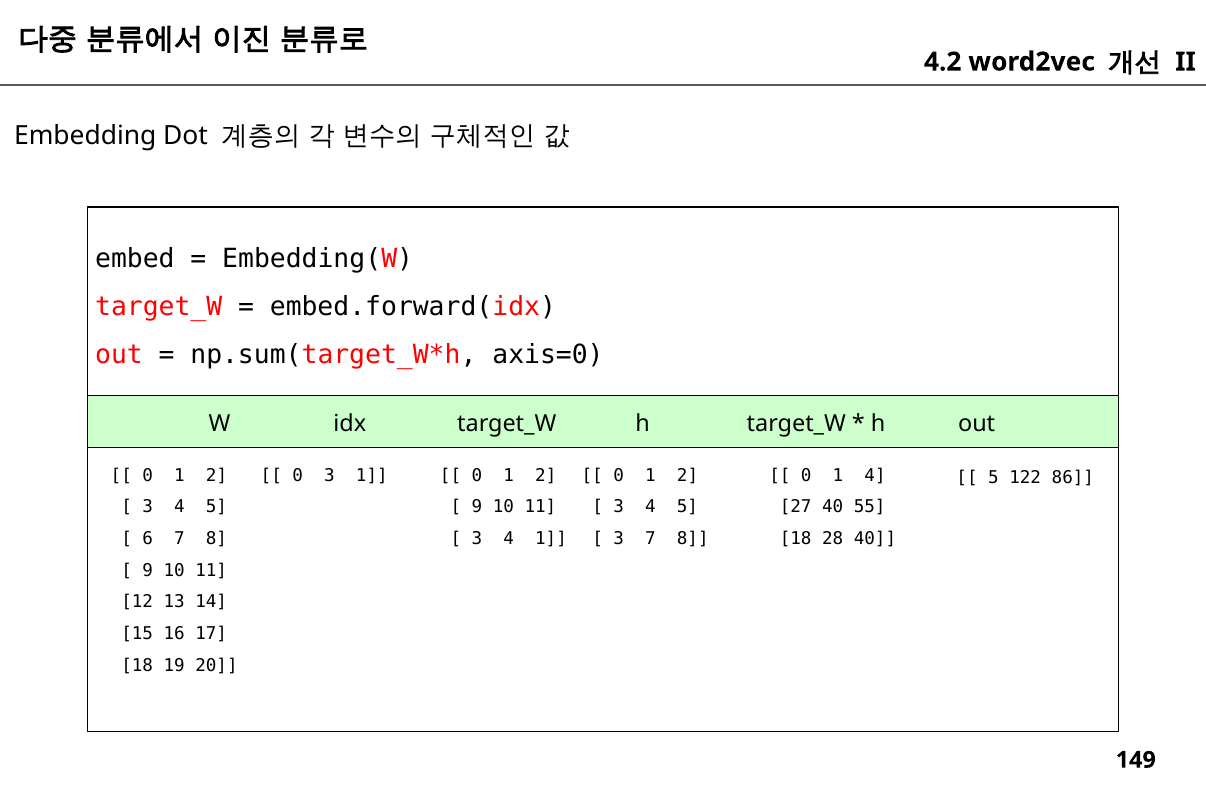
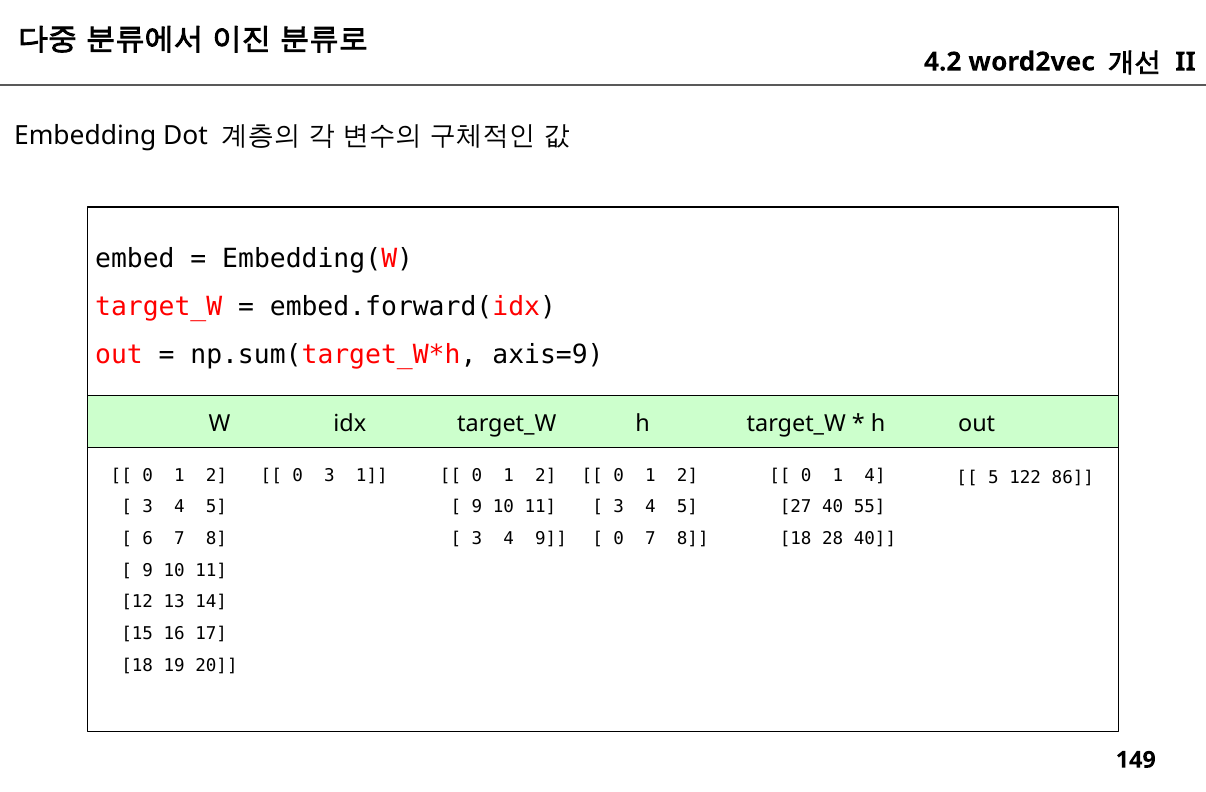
axis=0: axis=0 -> axis=9 (548, 354)
4 1: 1 -> 9 (551, 539)
3: 3 -> 0 (619, 539)
